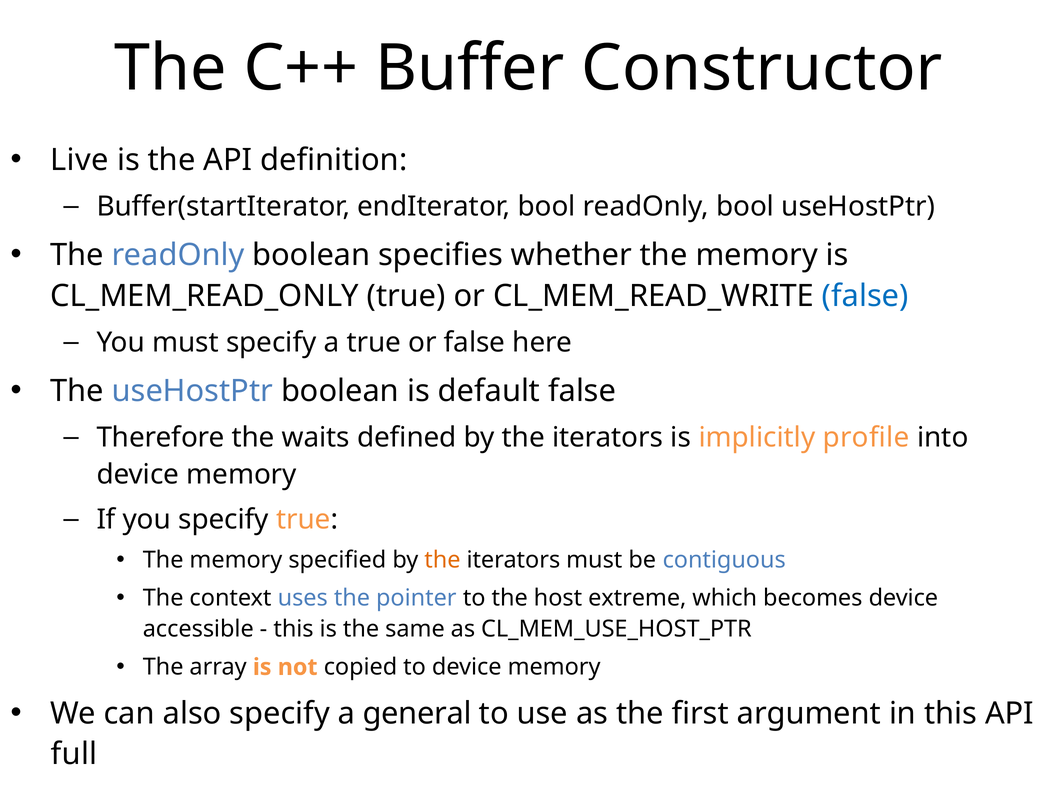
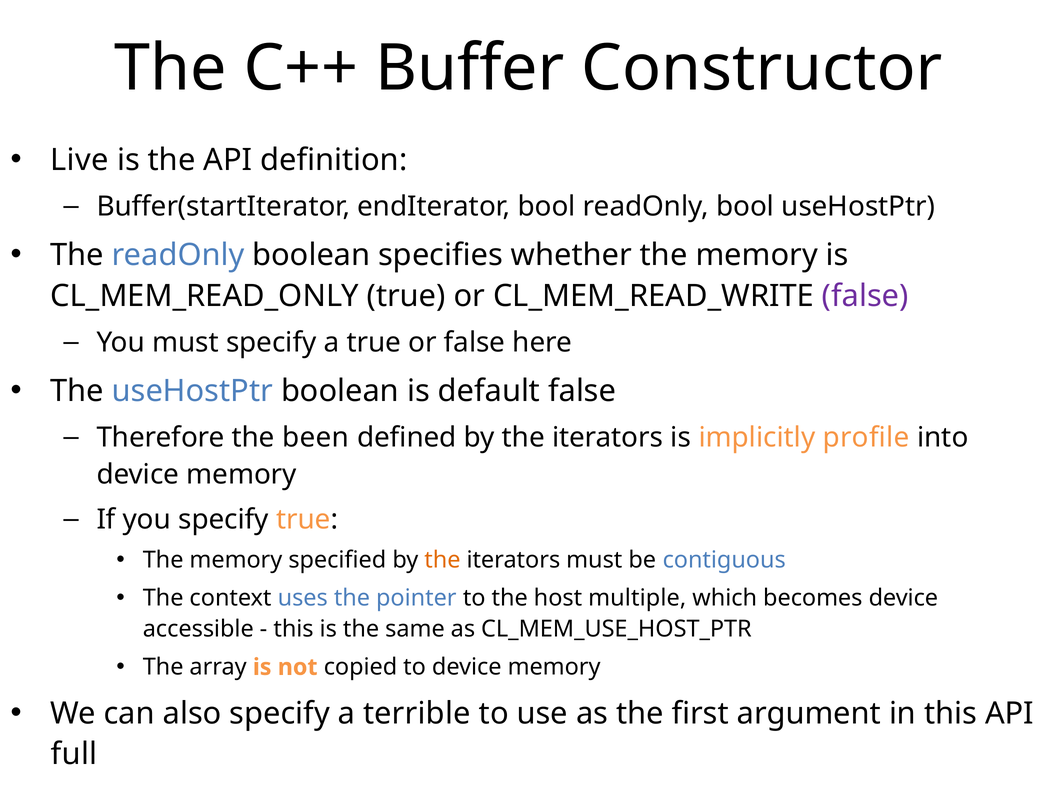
false colour: blue -> purple (865, 296)
waits: waits -> been (316, 437)
extreme: extreme -> multiple (637, 598)
general: general -> terrible (417, 713)
